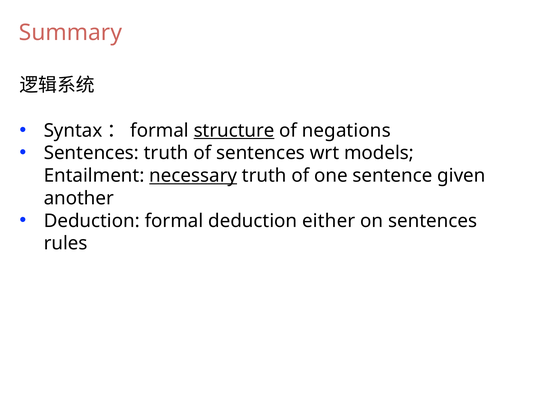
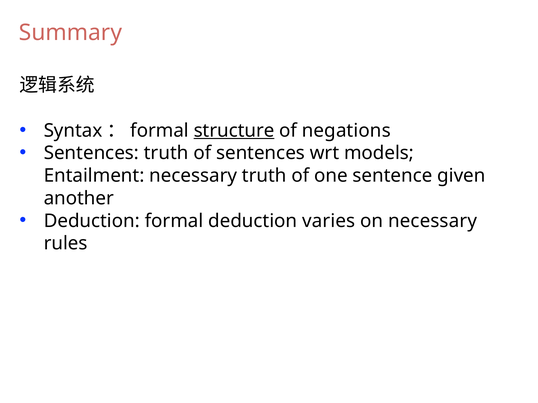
necessary underline: present -> none (193, 176)
either: either -> varies (329, 221)
on sentences: sentences -> necessary (433, 221)
